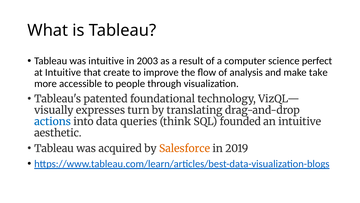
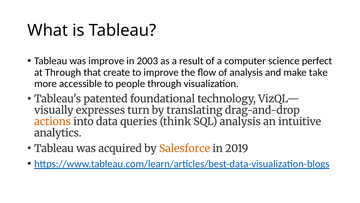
was intuitive: intuitive -> improve (106, 61)
at Intuitive: Intuitive -> Through (63, 72)
actions colour: blue -> orange (53, 121)
SQL founded: founded -> analysis (240, 121)
aesthetic: aesthetic -> analytics (58, 133)
